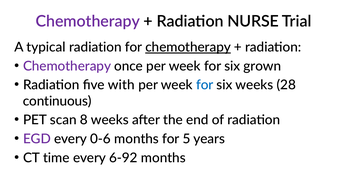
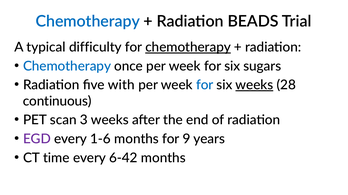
Chemotherapy colour: purple -> blue (88, 22)
NURSE: NURSE -> BEADS (253, 22)
typical radiation: radiation -> difficulty (95, 47)
Chemotherapy colour: purple -> blue (67, 66)
grown: grown -> sugars (262, 66)
weeks underline: none -> present (254, 85)
8: 8 -> 3 (84, 120)
0-6: 0-6 -> 1-6 (100, 139)
5: 5 -> 9 (186, 139)
6-92: 6-92 -> 6-42 (123, 158)
